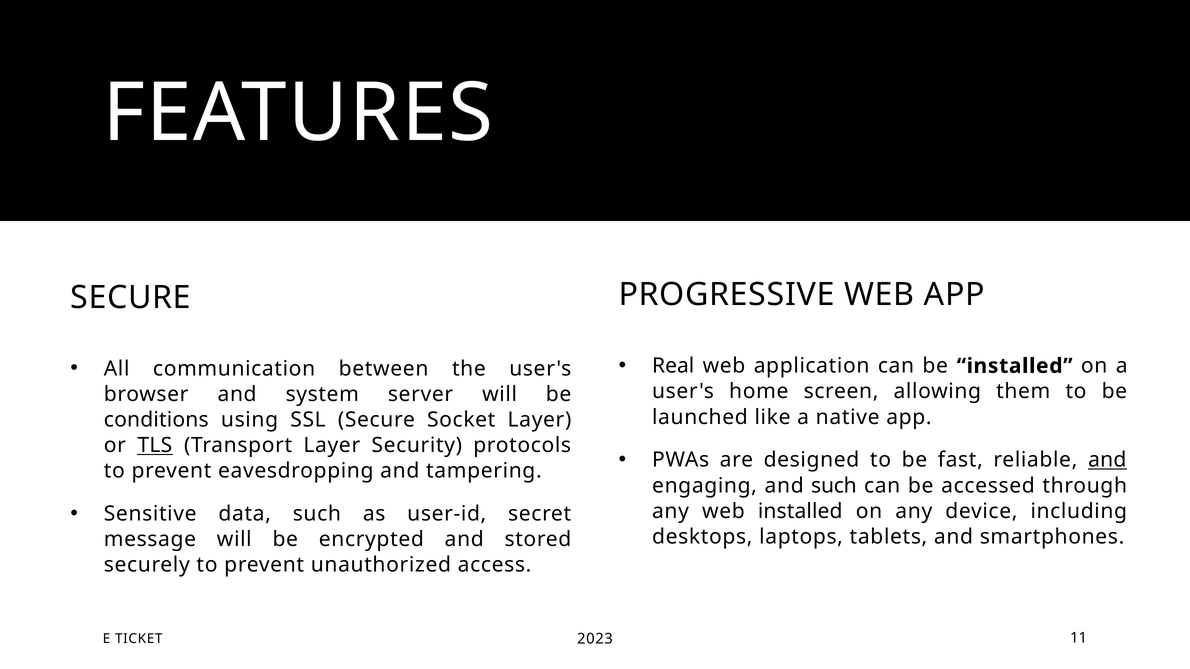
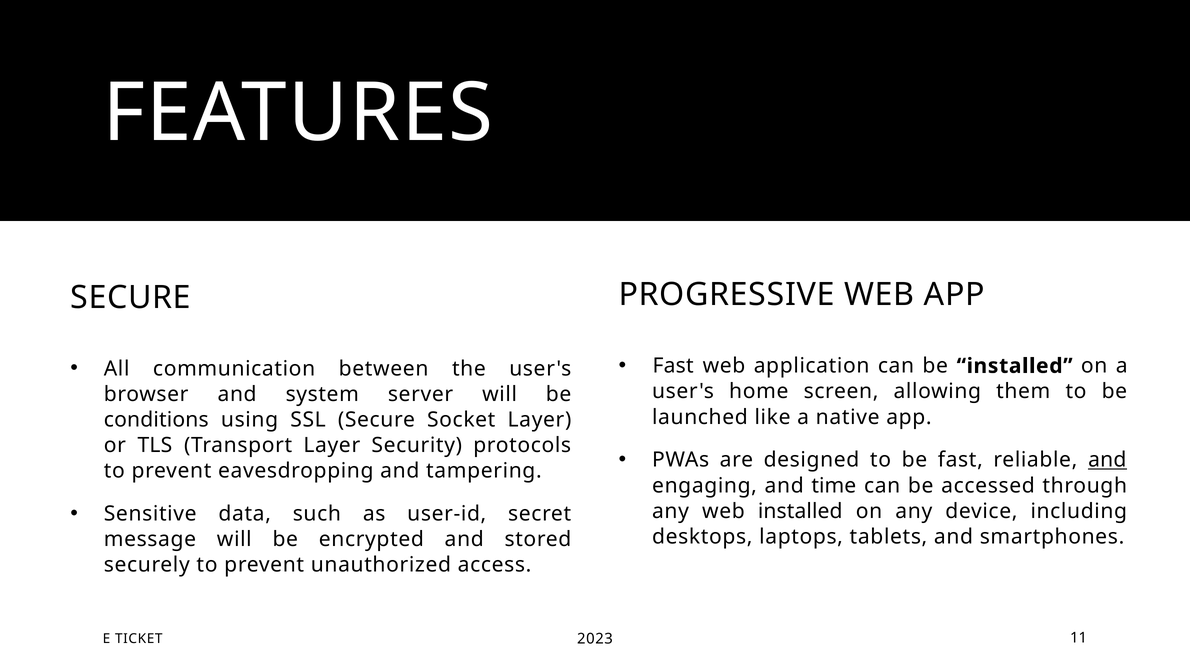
Real: Real -> Fast (673, 366)
TLS underline: present -> none (155, 446)
and such: such -> time (834, 486)
